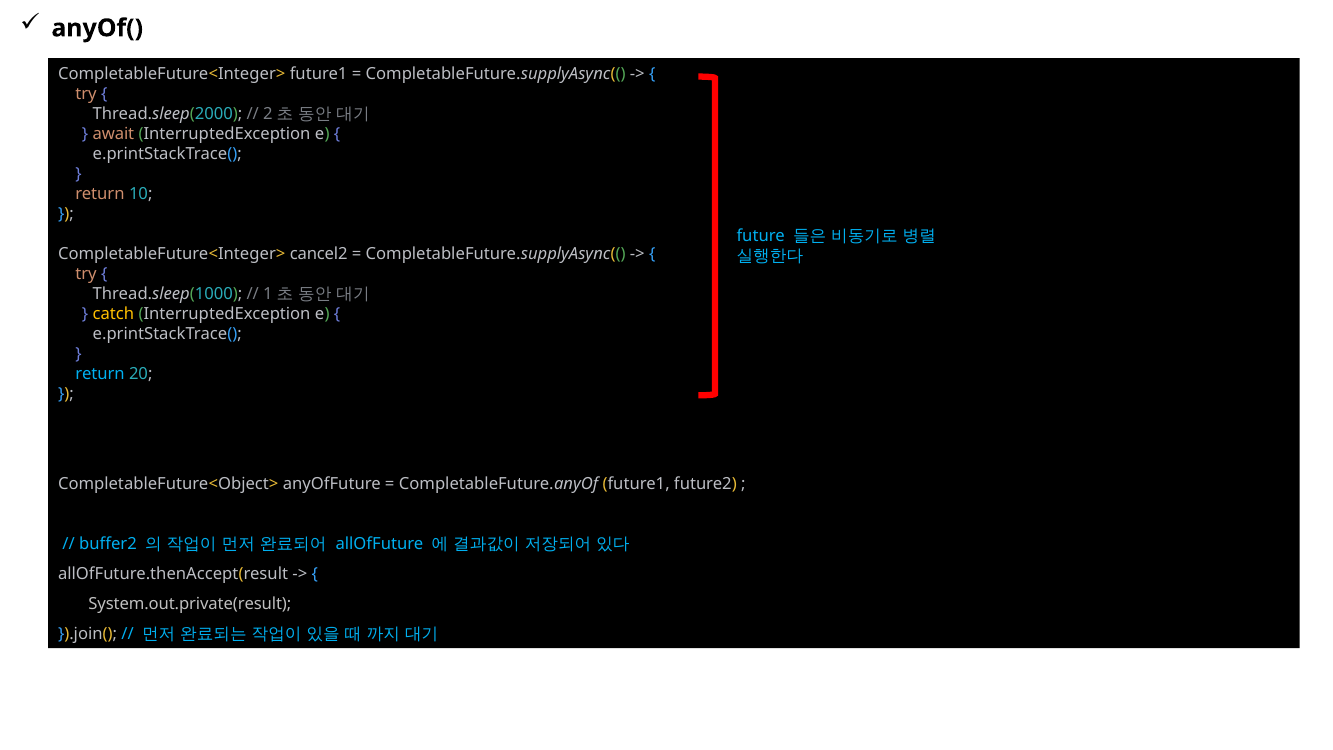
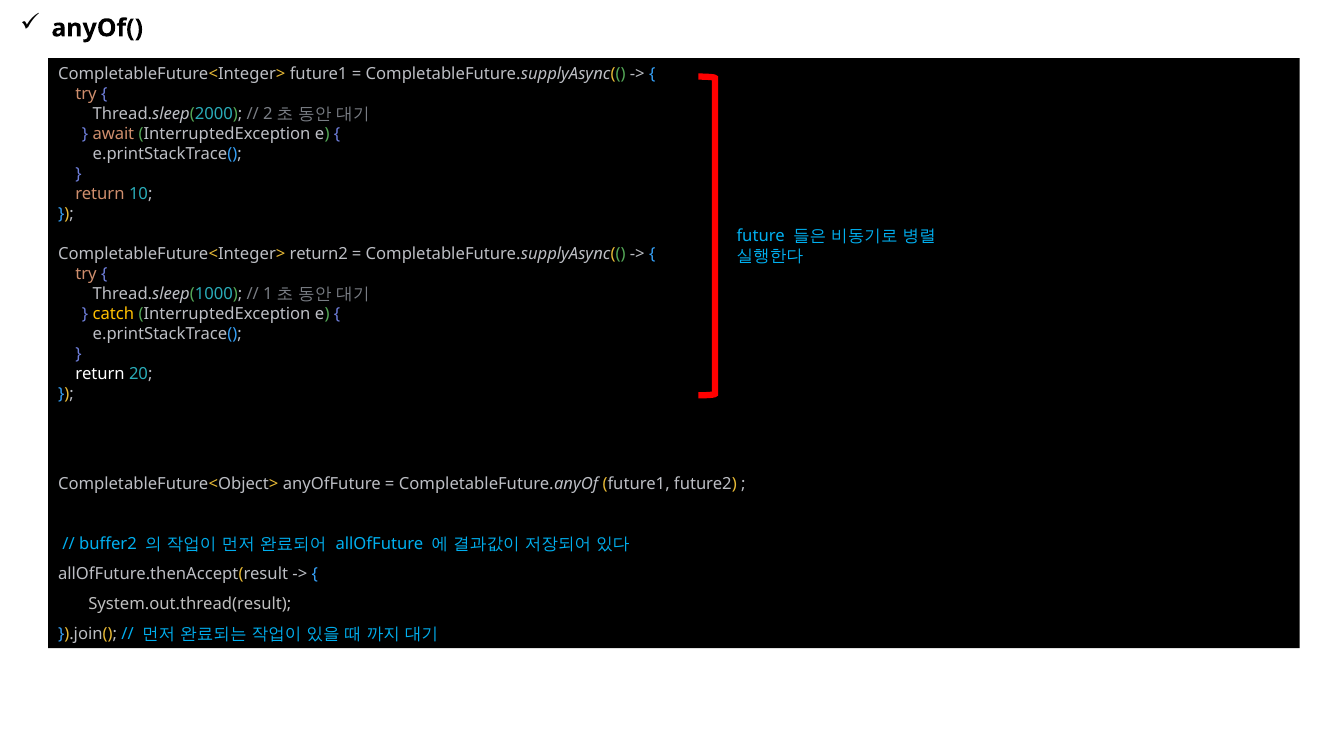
cancel2: cancel2 -> return2 (319, 254)
return colour: light blue -> white (100, 374)
System.out.private(result: System.out.private(result -> System.out.thread(result (190, 604)
